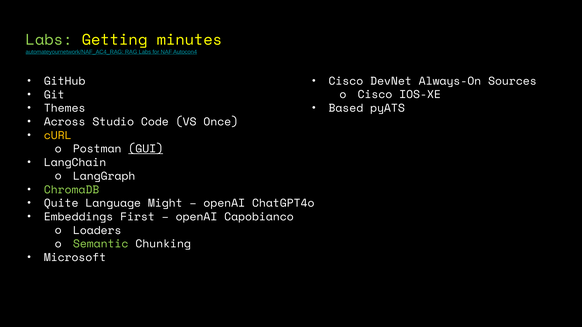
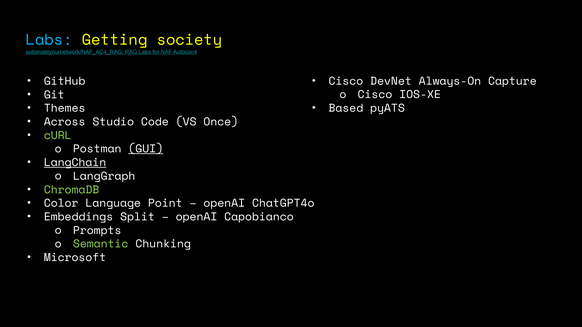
Labs colour: light green -> light blue (49, 40)
minutes: minutes -> society (190, 40)
Sources: Sources -> Capture (512, 81)
cURL colour: yellow -> light green (58, 135)
LangChain underline: none -> present (75, 163)
Quite: Quite -> Color (61, 203)
Might: Might -> Point (165, 203)
First: First -> Split (137, 217)
Loaders: Loaders -> Prompts (97, 231)
